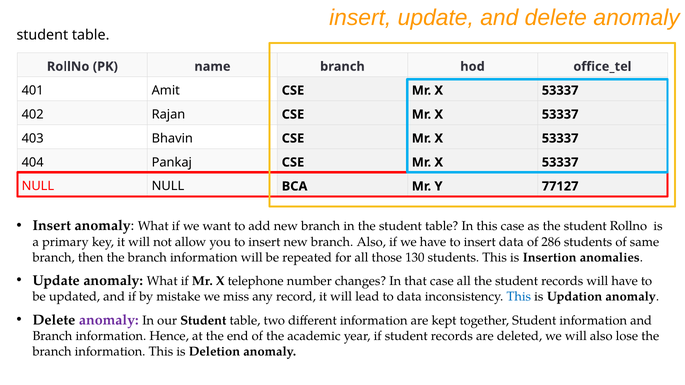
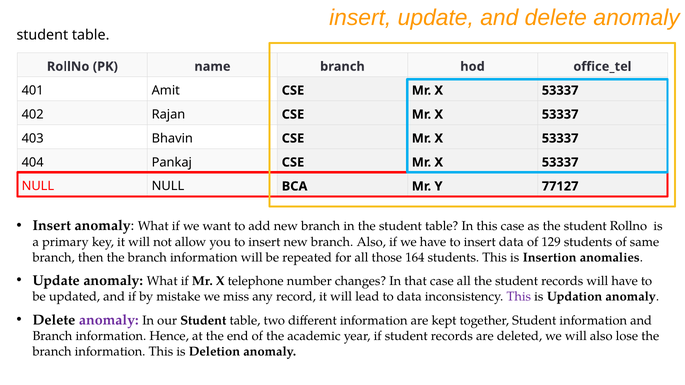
286: 286 -> 129 (551, 242)
130: 130 -> 164 (415, 258)
This colour: blue -> purple (519, 297)
